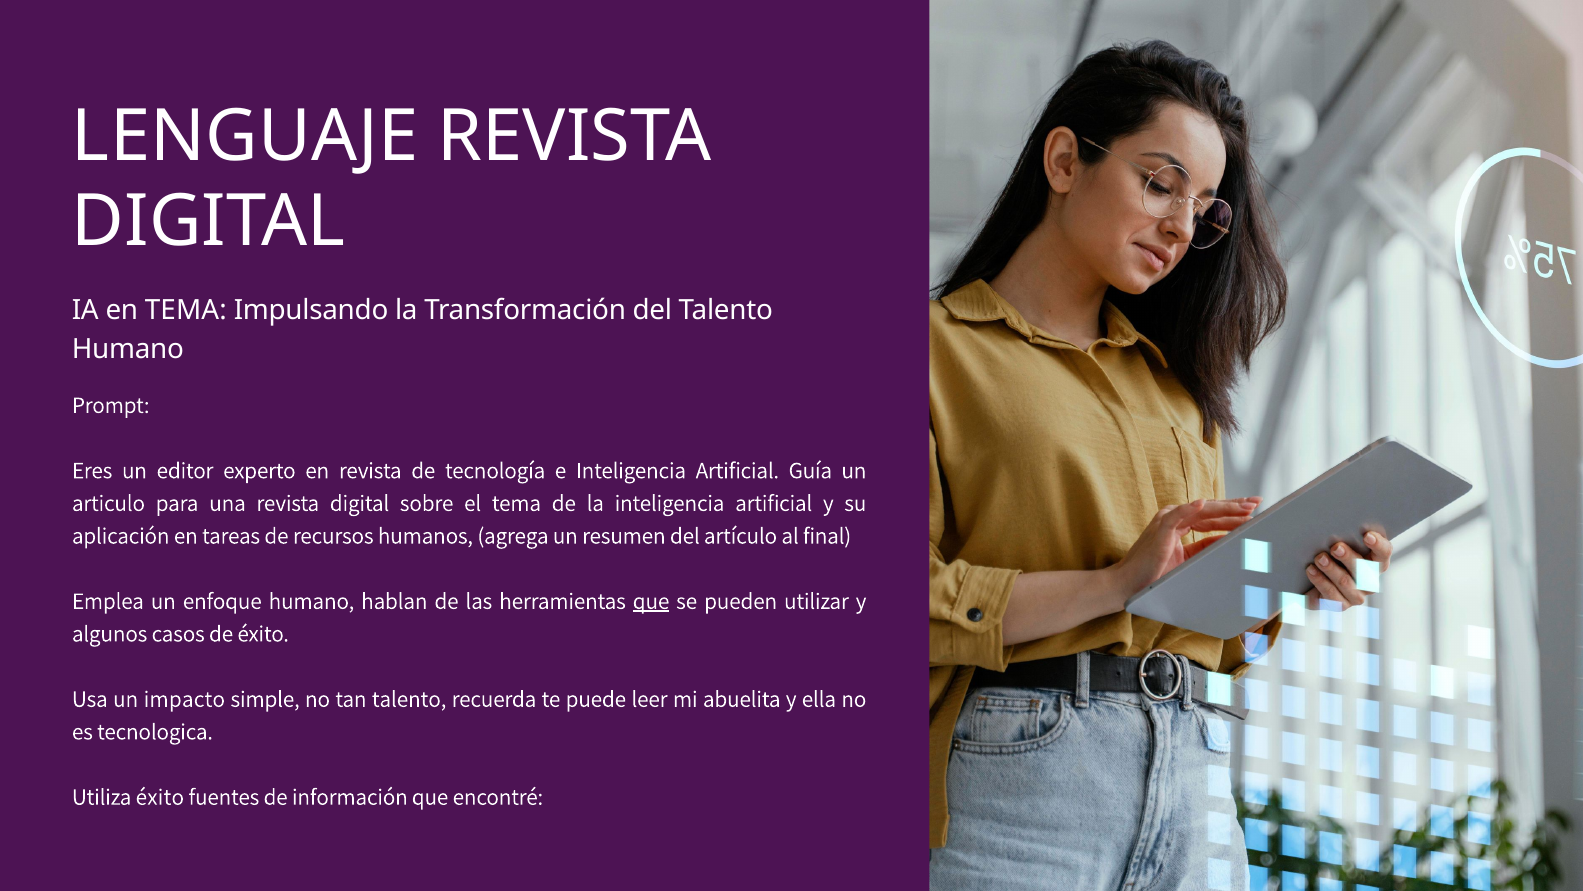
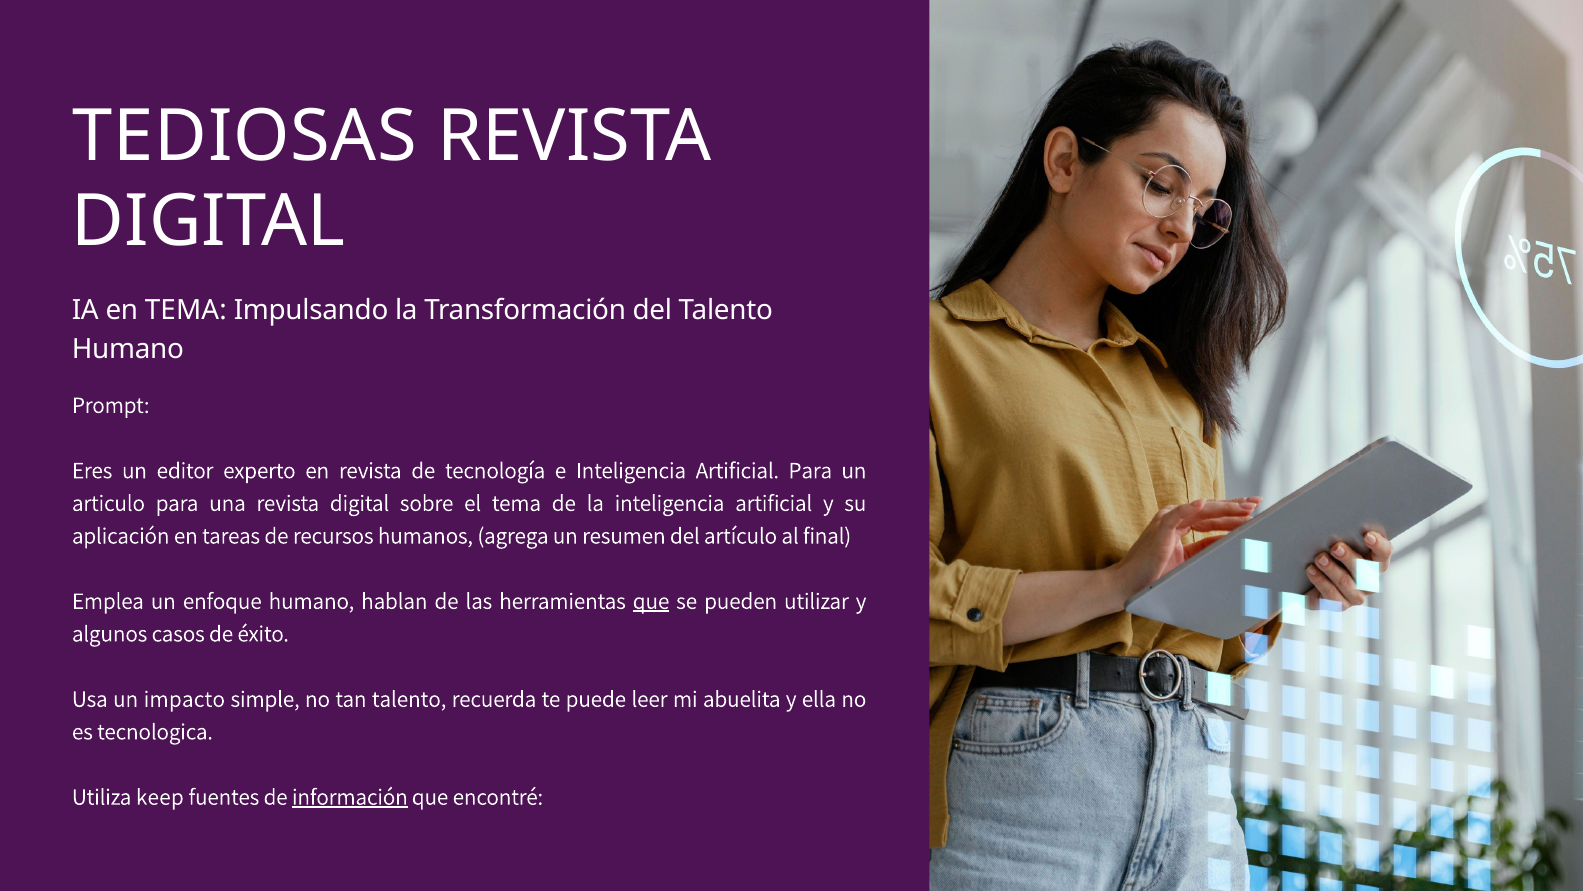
LENGUAJE: LENGUAJE -> TEDIOSAS (245, 137)
Artificial Guía: Guía -> Para (810, 470)
Utiliza éxito: éxito -> keep (160, 797)
información underline: none -> present (350, 797)
